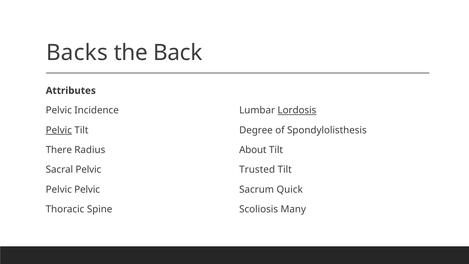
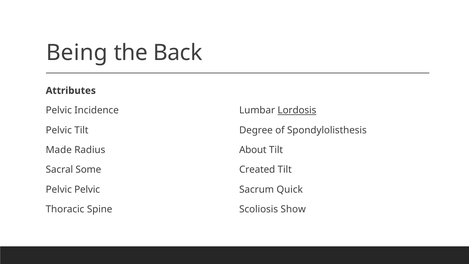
Backs: Backs -> Being (77, 53)
Pelvic underline: present -> none (59, 130)
There: There -> Made (59, 150)
Sacral Pelvic: Pelvic -> Some (88, 170)
Trusted: Trusted -> Created (257, 170)
Many: Many -> Show (293, 209)
